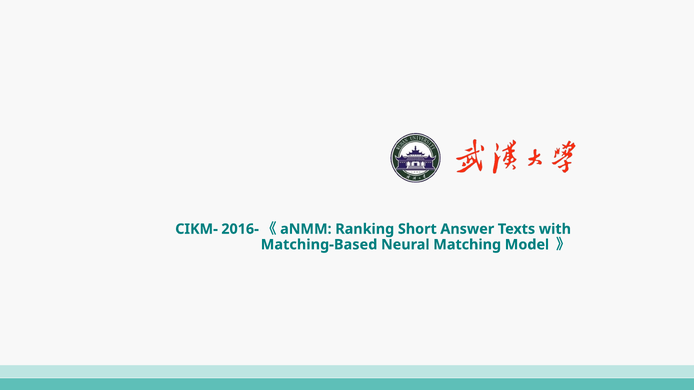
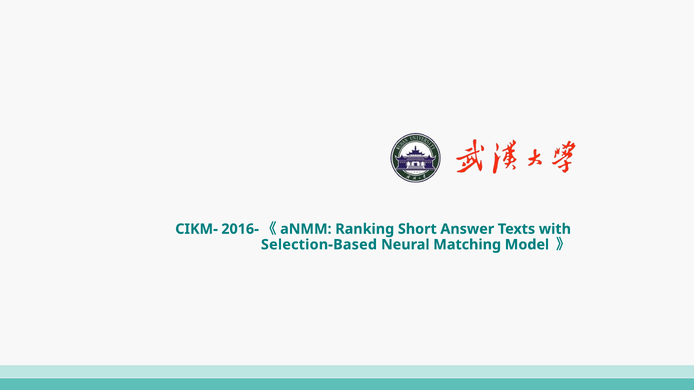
Matching-Based: Matching-Based -> Selection-Based (319, 245)
